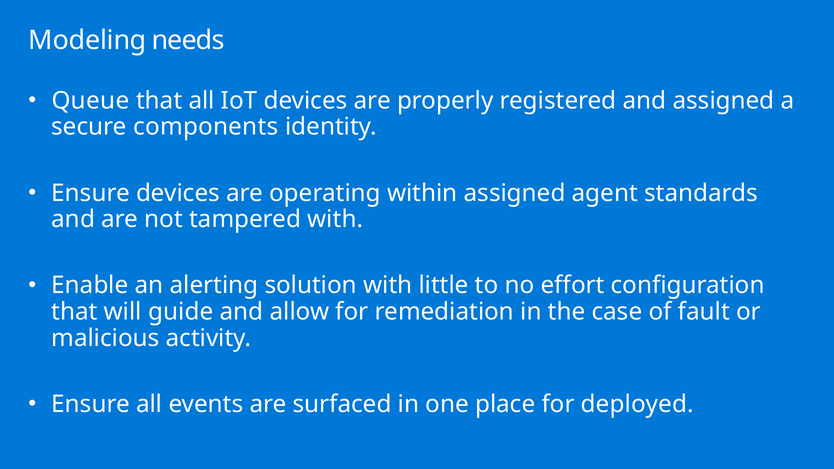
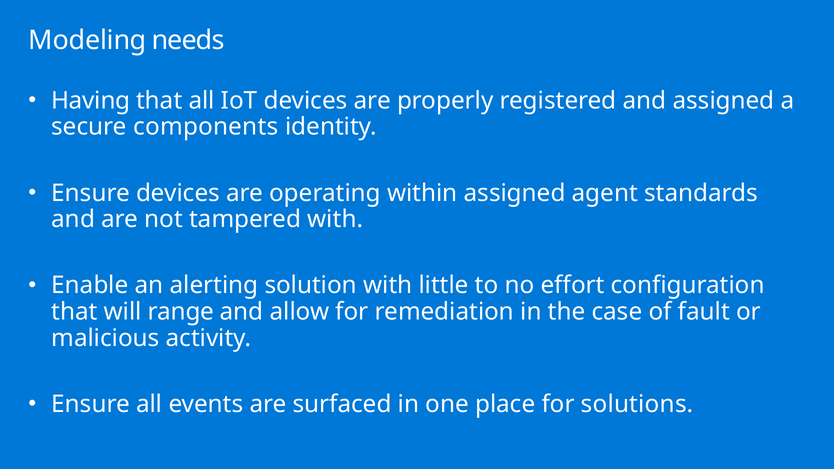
Queue: Queue -> Having (91, 101)
guide: guide -> range (181, 312)
deployed: deployed -> solutions (637, 404)
